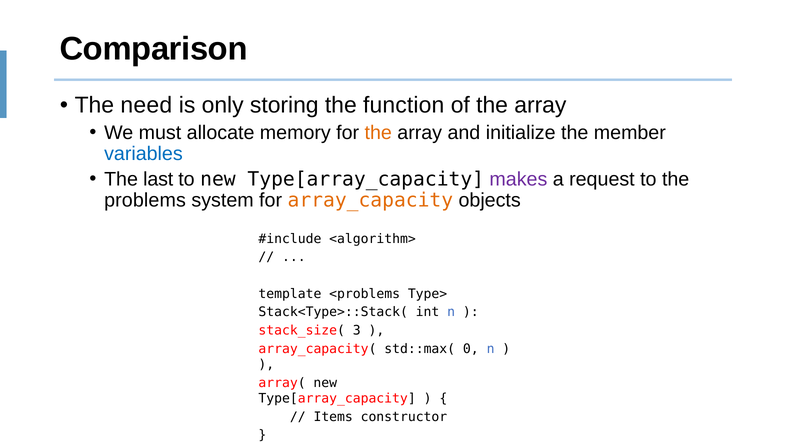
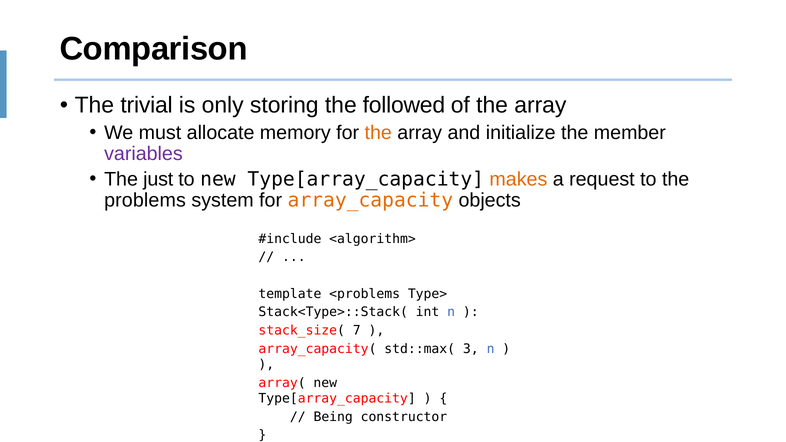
need: need -> trivial (147, 105)
function: function -> followed (404, 105)
variables colour: blue -> purple (143, 154)
last: last -> just (158, 179)
makes colour: purple -> orange (518, 179)
3: 3 -> 7 (357, 330)
0: 0 -> 3 (471, 349)
Items: Items -> Being (333, 417)
